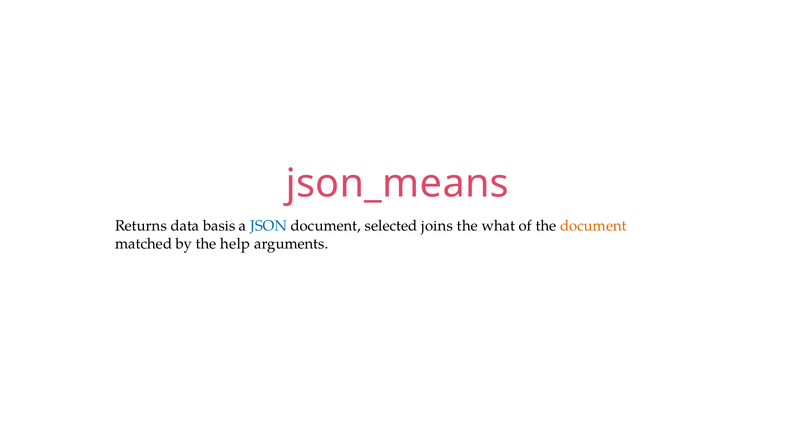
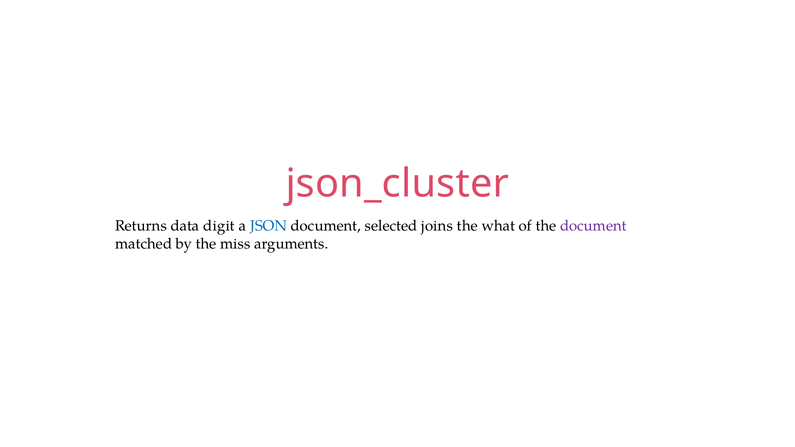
json_means: json_means -> json_cluster (397, 184)
basis: basis -> digit (219, 226)
document colour: orange -> purple (593, 226)
help: help -> miss (235, 244)
